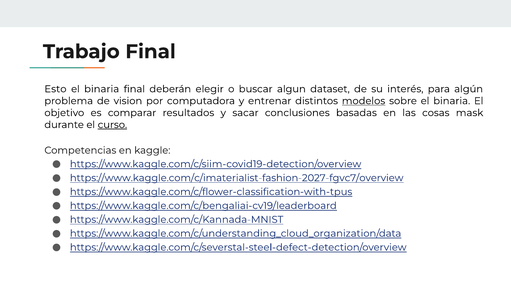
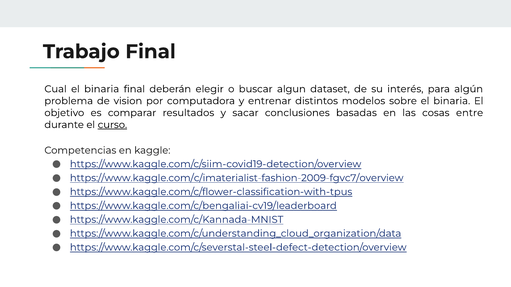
Esto: Esto -> Cual (56, 89)
modelos underline: present -> none (364, 101)
mask: mask -> entre (470, 113)
https://www.kaggle.com/c/imaterialist-fashion-2027-fgvc7/overview: https://www.kaggle.com/c/imaterialist-fashion-2027-fgvc7/overview -> https://www.kaggle.com/c/imaterialist-fashion-2009-fgvc7/overview (237, 178)
